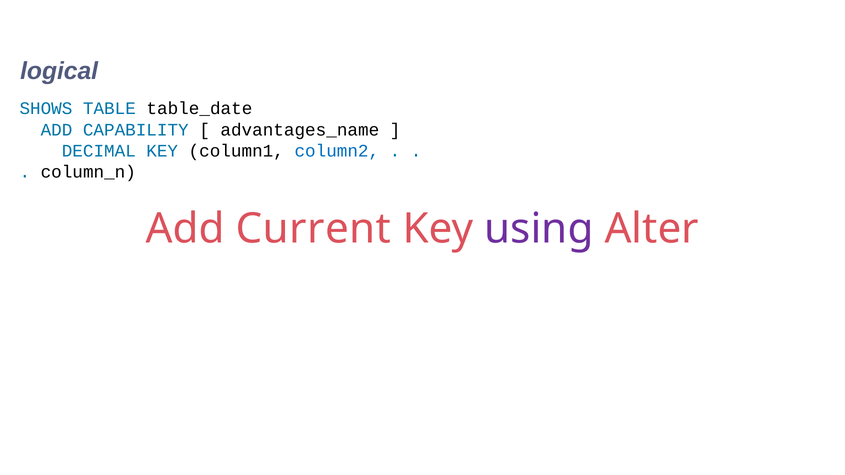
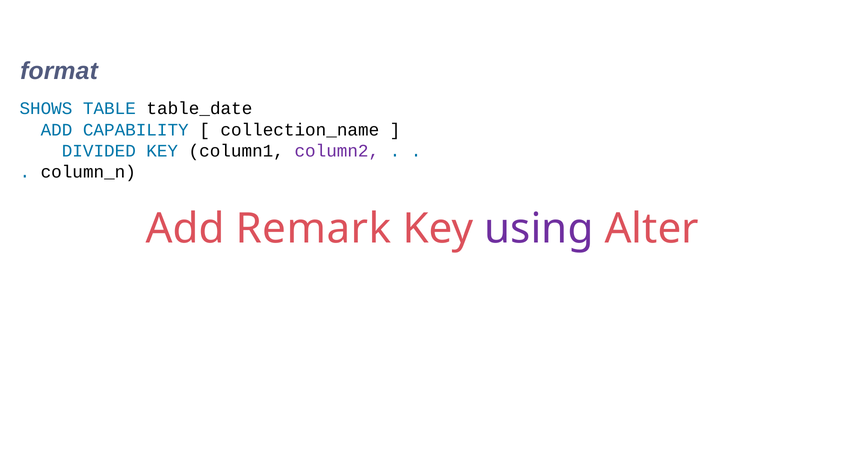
logical: logical -> format (59, 71)
advantages_name: advantages_name -> collection_name (300, 130)
DECIMAL: DECIMAL -> DIVIDED (99, 151)
column2 colour: blue -> purple (337, 151)
Current: Current -> Remark (313, 229)
